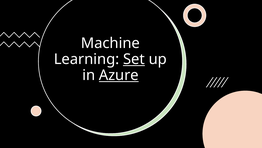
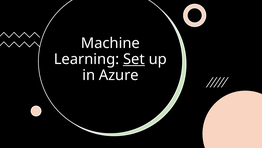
Azure underline: present -> none (119, 75)
